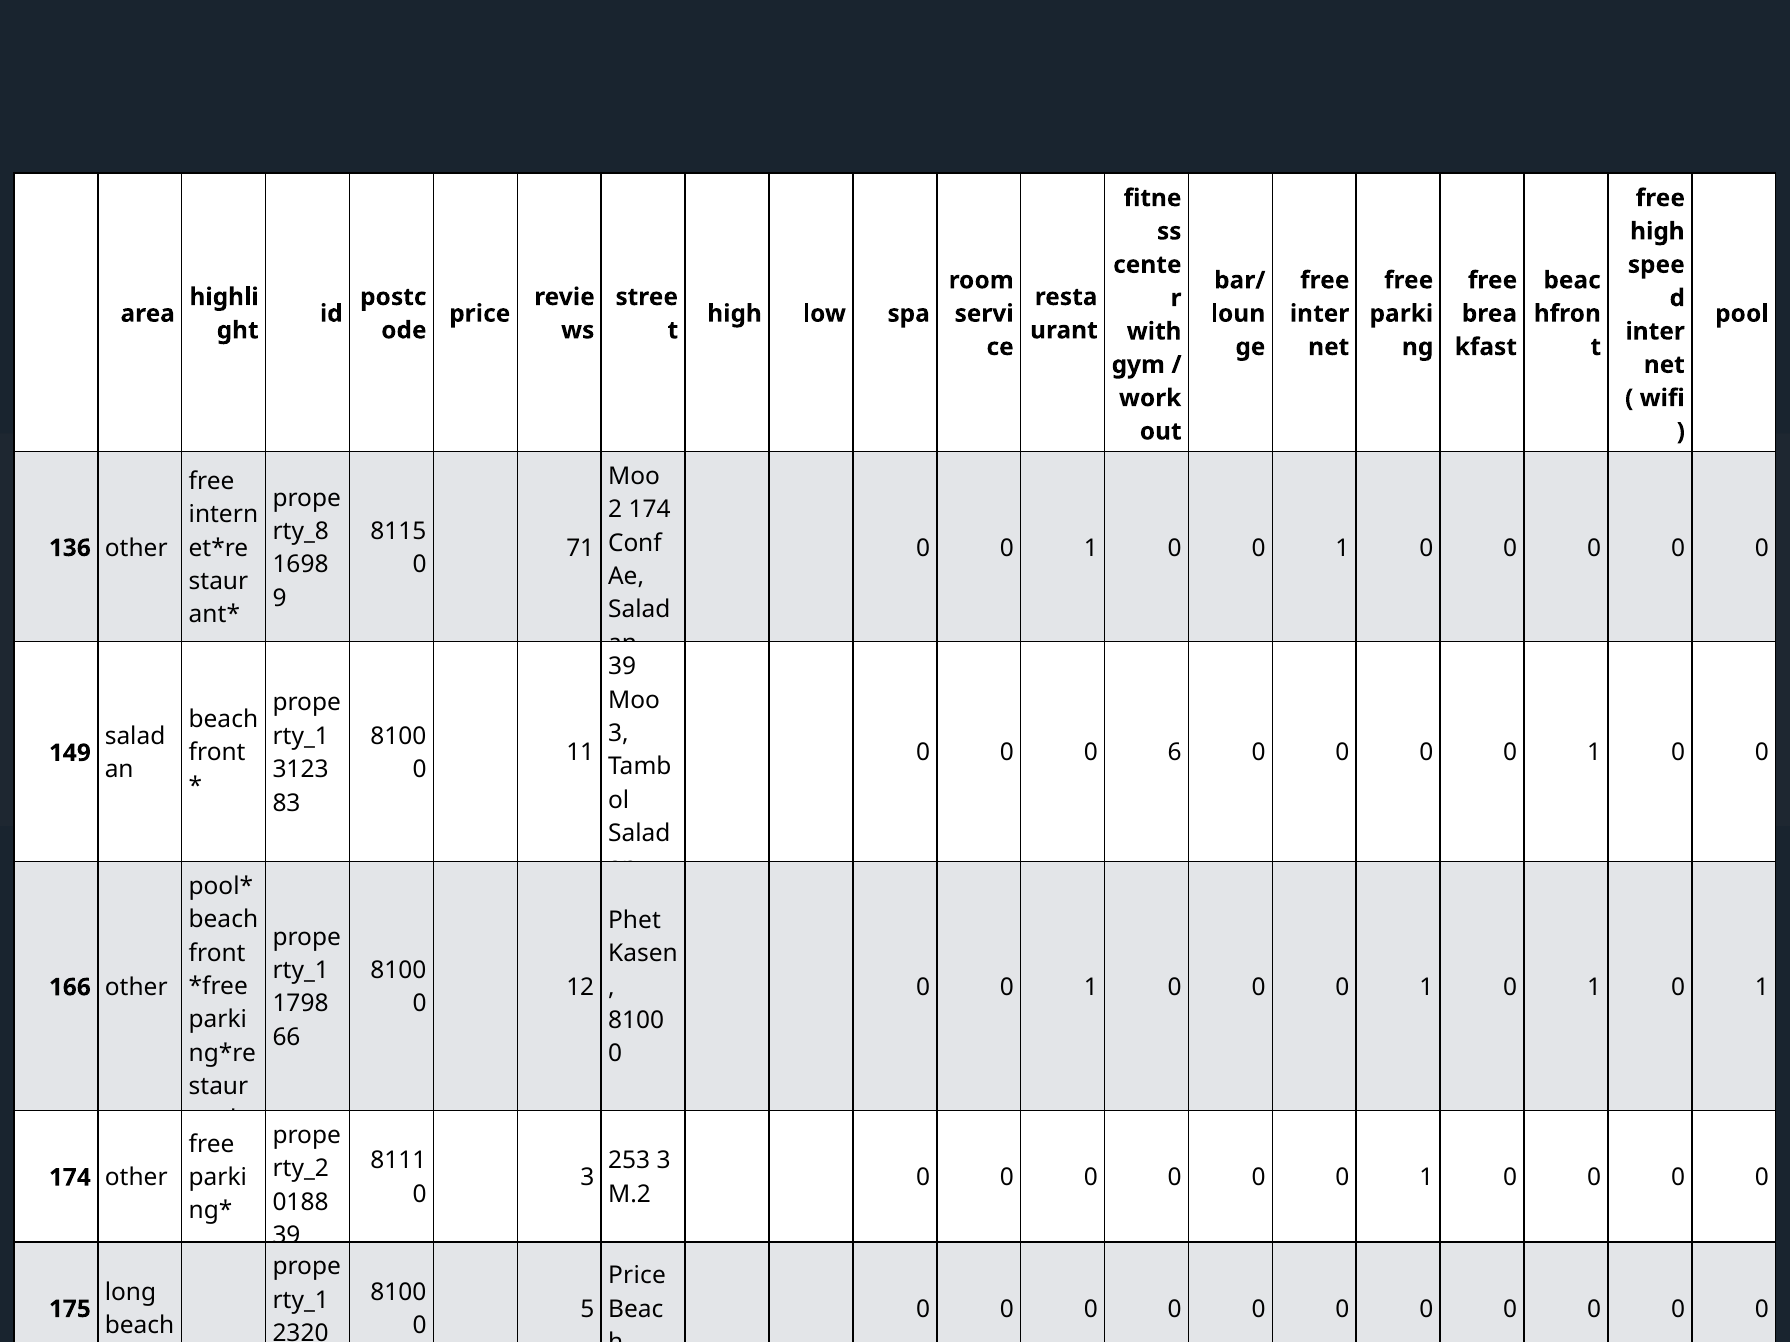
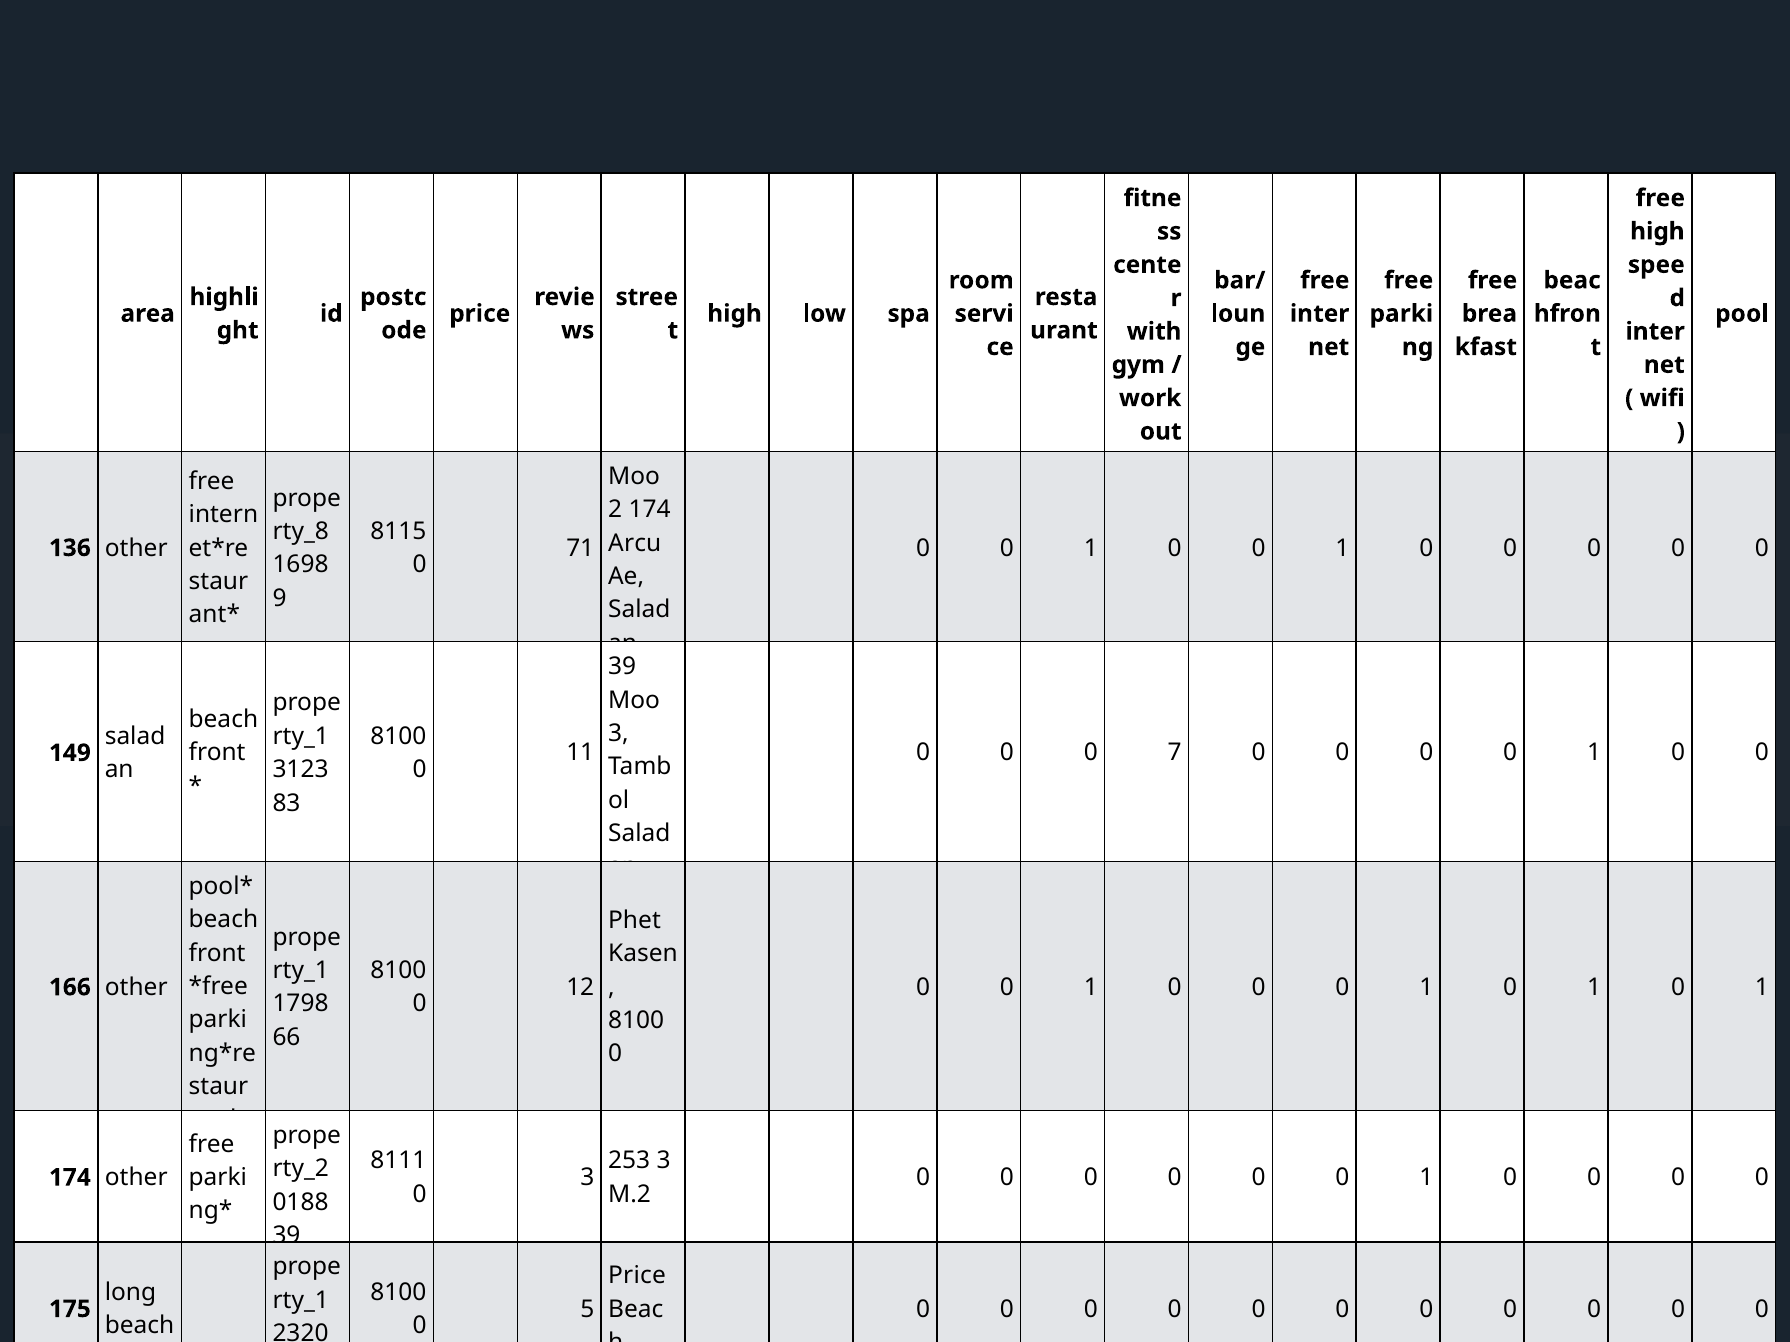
Conf: Conf -> Arcu (635, 543)
6: 6 -> 7 (1175, 753)
